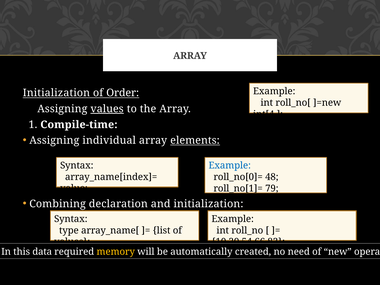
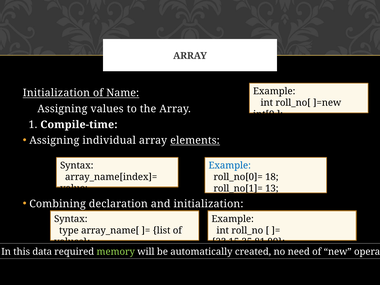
Order: Order -> Name (123, 93)
values underline: present -> none (107, 109)
int[4: int[4 -> int[0 (264, 114)
48: 48 -> 18 (272, 177)
79: 79 -> 13 (272, 188)
10,20,54,66,82: 10,20,54,66,82 -> 23,15,35,81,90 (248, 242)
memory colour: yellow -> light green (116, 252)
